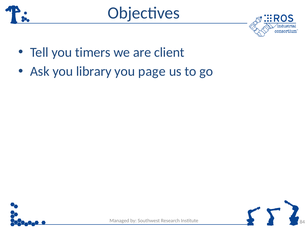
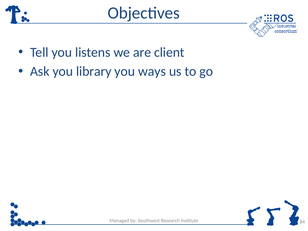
timers: timers -> listens (93, 52)
page: page -> ways (152, 71)
